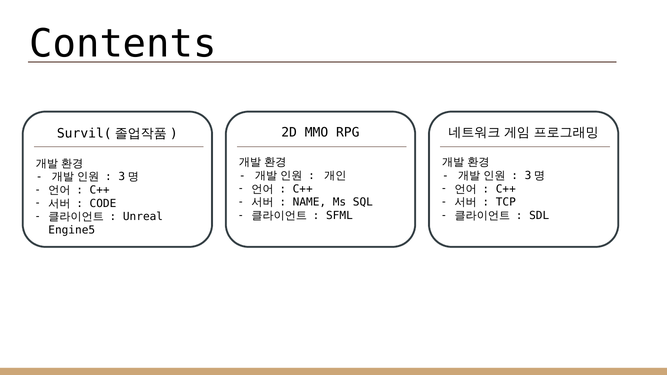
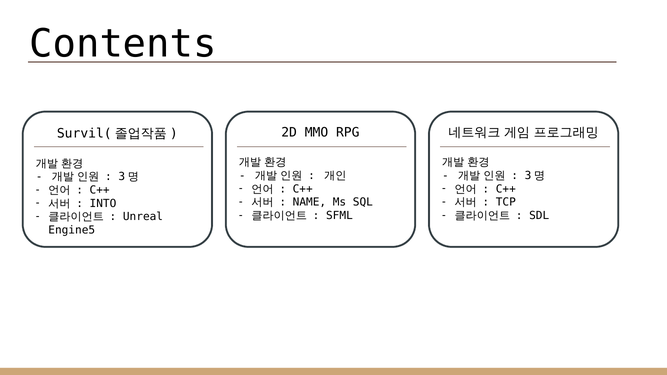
CODE: CODE -> INTO (103, 203)
